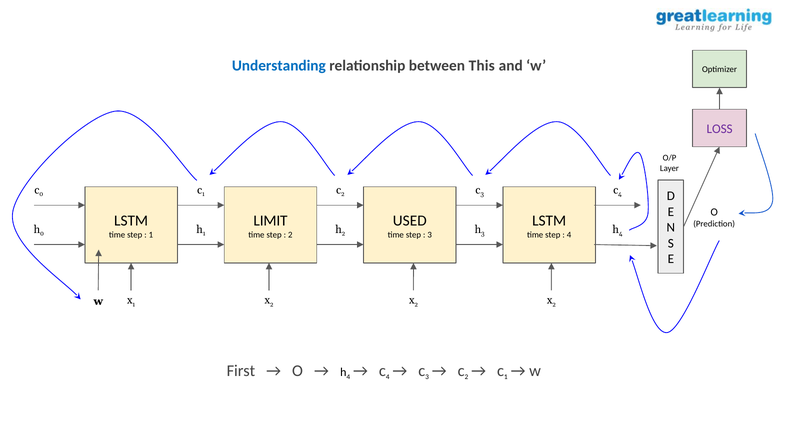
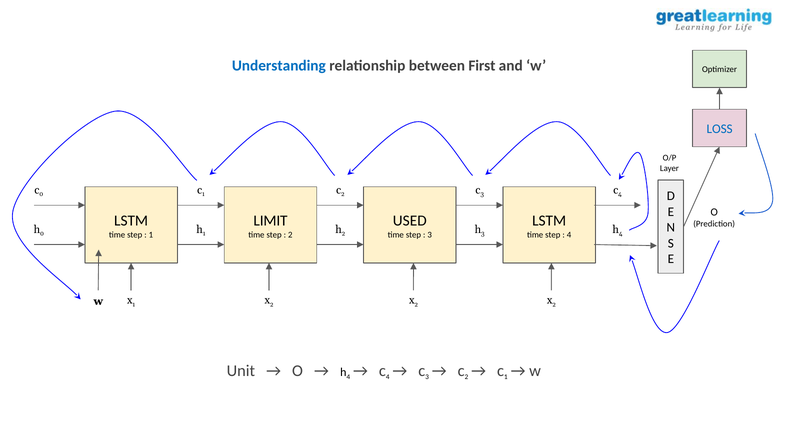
This: This -> First (482, 66)
LOSS colour: purple -> blue (720, 129)
First: First -> Unit (241, 371)
